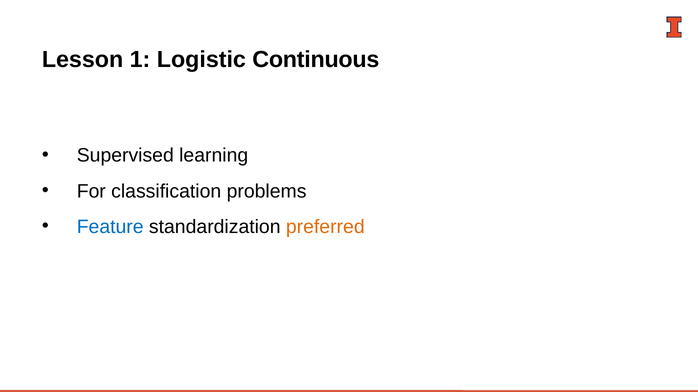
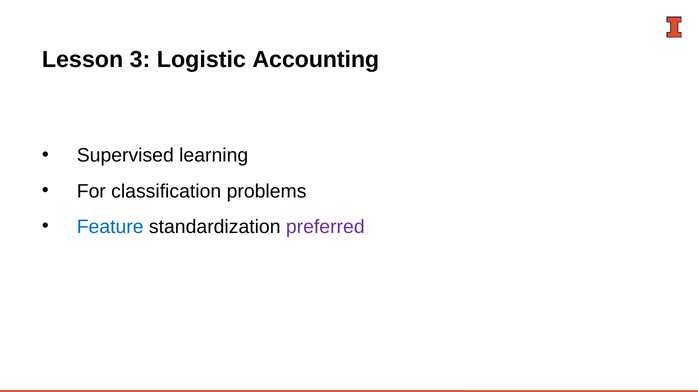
1: 1 -> 3 (140, 60)
Continuous: Continuous -> Accounting (316, 60)
preferred colour: orange -> purple (325, 227)
